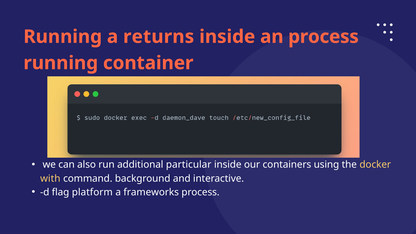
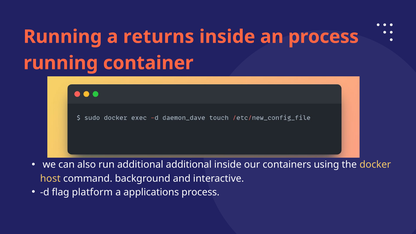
additional particular: particular -> additional (189, 165)
with: with -> host (50, 178)
frameworks: frameworks -> applications (151, 192)
